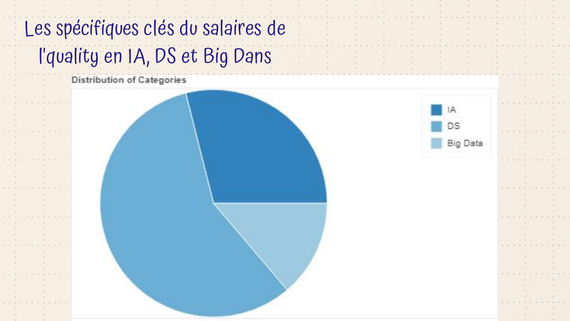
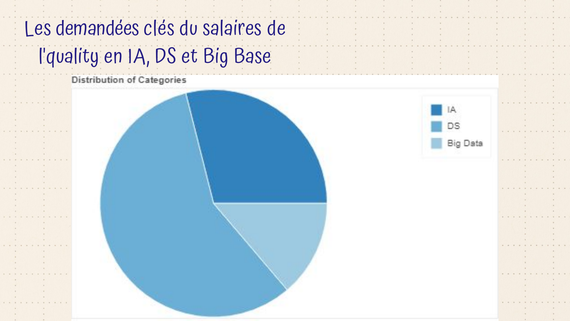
spécifiques: spécifiques -> demandées (98, 28)
Dans: Dans -> Base (253, 56)
